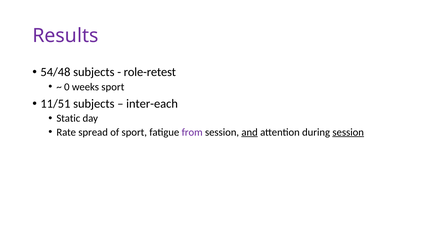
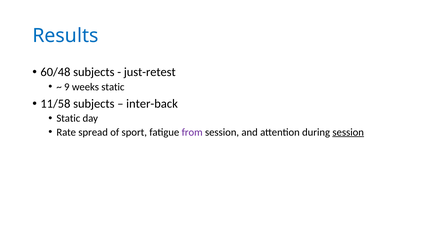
Results colour: purple -> blue (65, 36)
54/48: 54/48 -> 60/48 (55, 72)
role-retest: role-retest -> just-retest (150, 72)
0: 0 -> 9 (67, 87)
weeks sport: sport -> static (113, 87)
11/51: 11/51 -> 11/58 (55, 104)
inter-each: inter-each -> inter-back (152, 104)
and underline: present -> none (250, 132)
